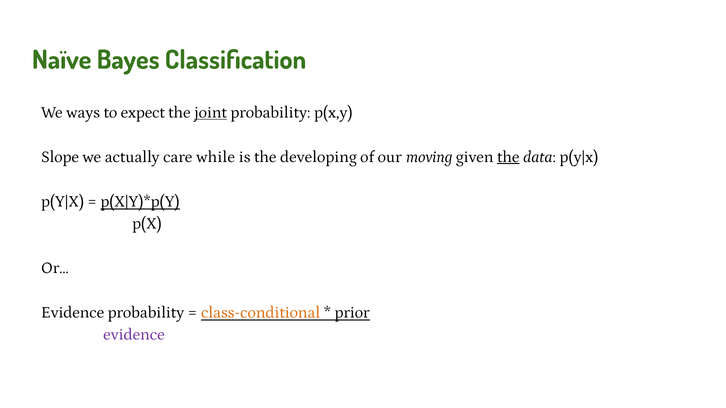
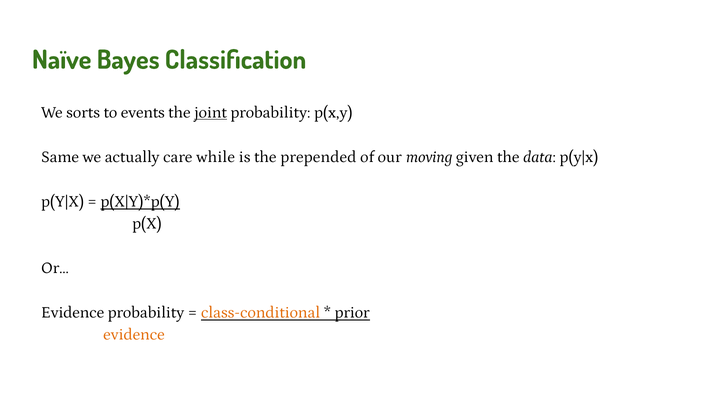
ways: ways -> sorts (83, 112)
expect: expect -> events (143, 112)
Slope: Slope -> Same (60, 157)
developing: developing -> prepended (318, 157)
the underline: present -> none (508, 157)
evidence colour: purple -> orange (134, 335)
